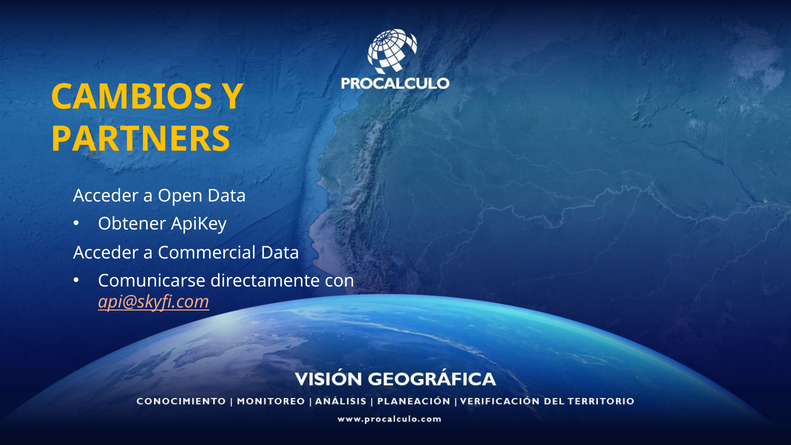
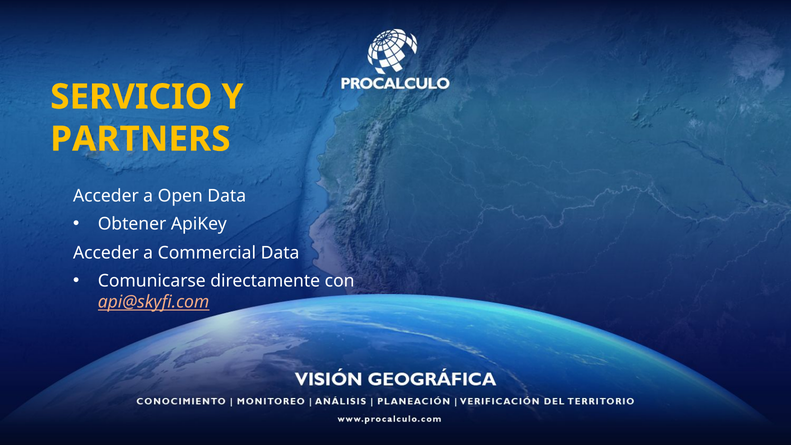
CAMBIOS: CAMBIOS -> SERVICIO (131, 97)
